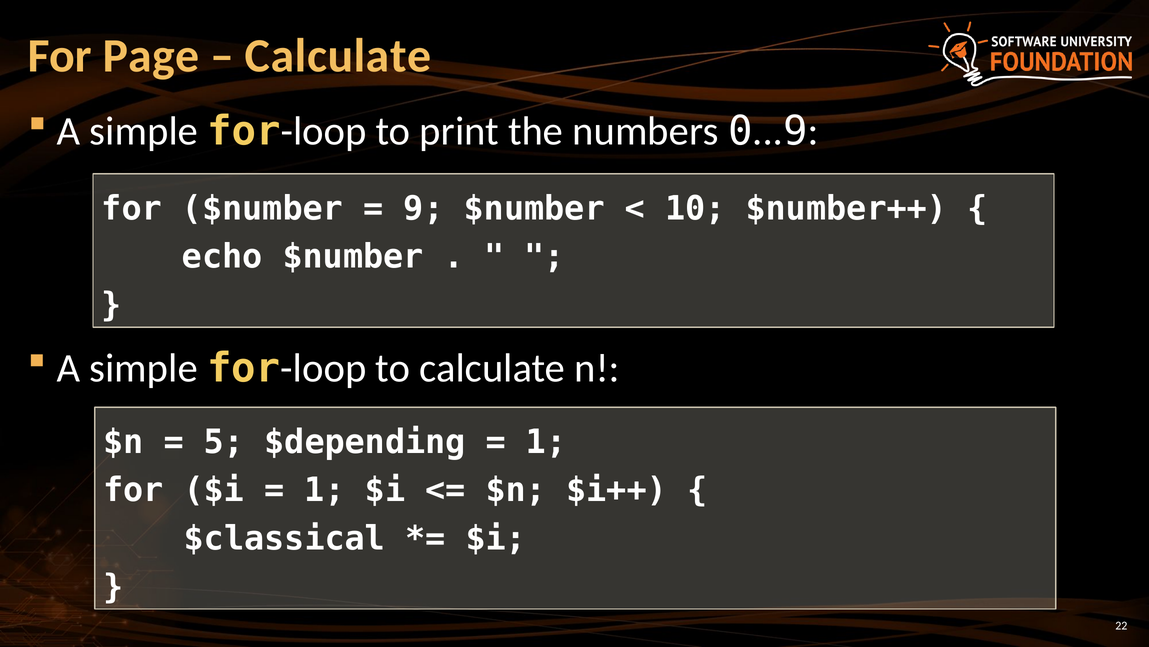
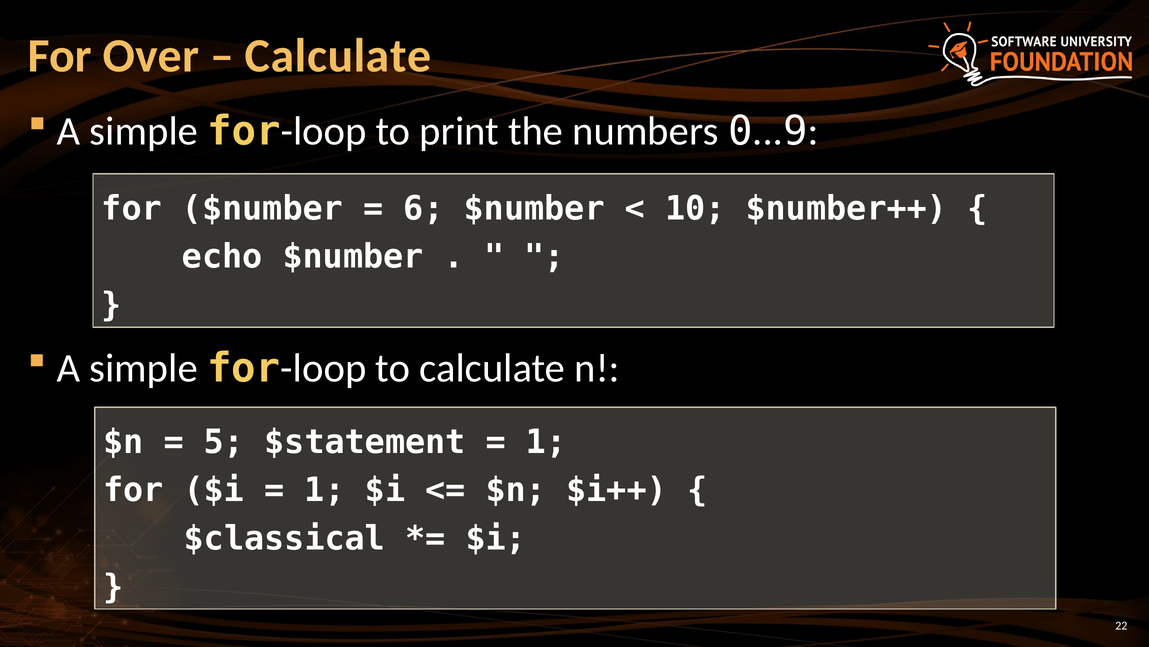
Page: Page -> Over (151, 56)
9: 9 -> 6 (424, 208)
$depending: $depending -> $statement (365, 442)
